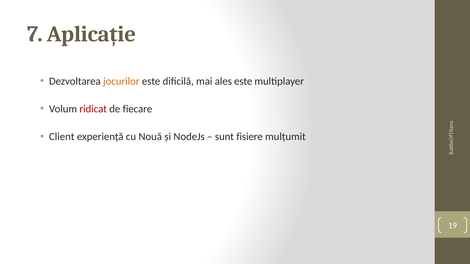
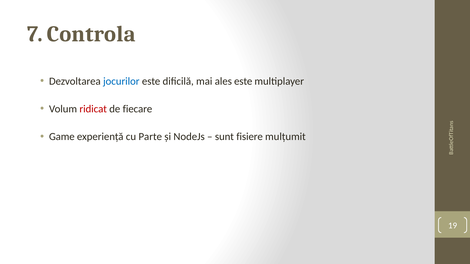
Aplicație: Aplicație -> Controla (91, 34)
jocurilor colour: orange -> blue (121, 81)
Client: Client -> Game (62, 137)
Nouă: Nouă -> Parte (150, 137)
